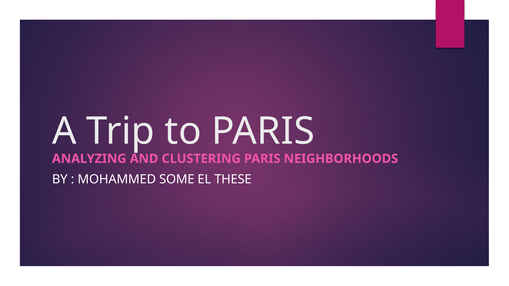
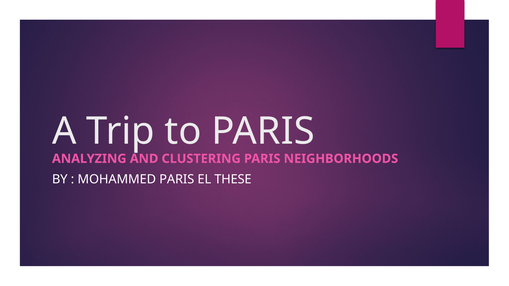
MOHAMMED SOME: SOME -> PARIS (177, 179)
